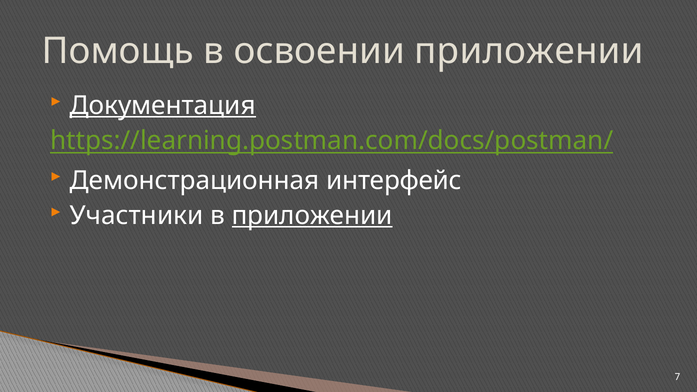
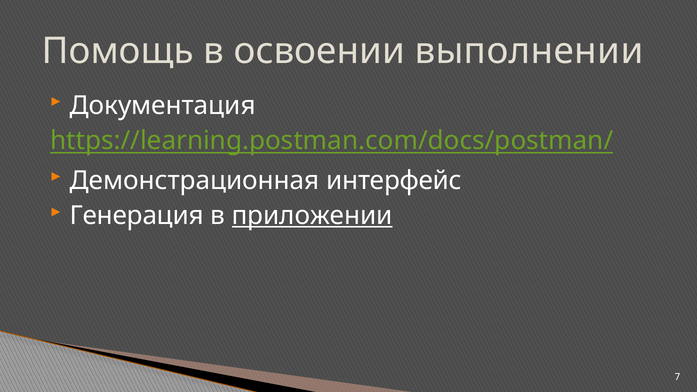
освоении приложении: приложении -> выполнении (529, 51)
Документация underline: present -> none (163, 106)
Участники: Участники -> Генерация (137, 216)
